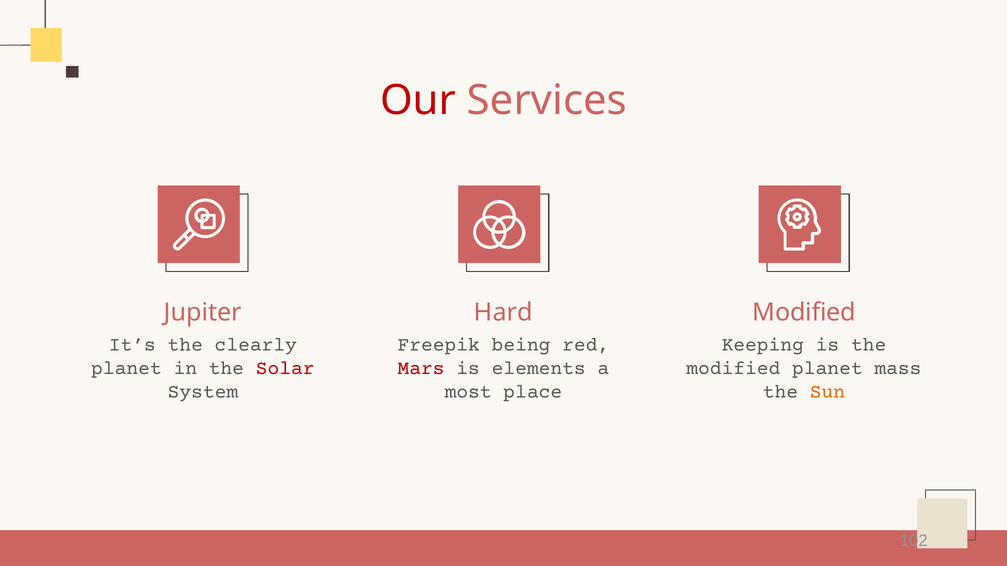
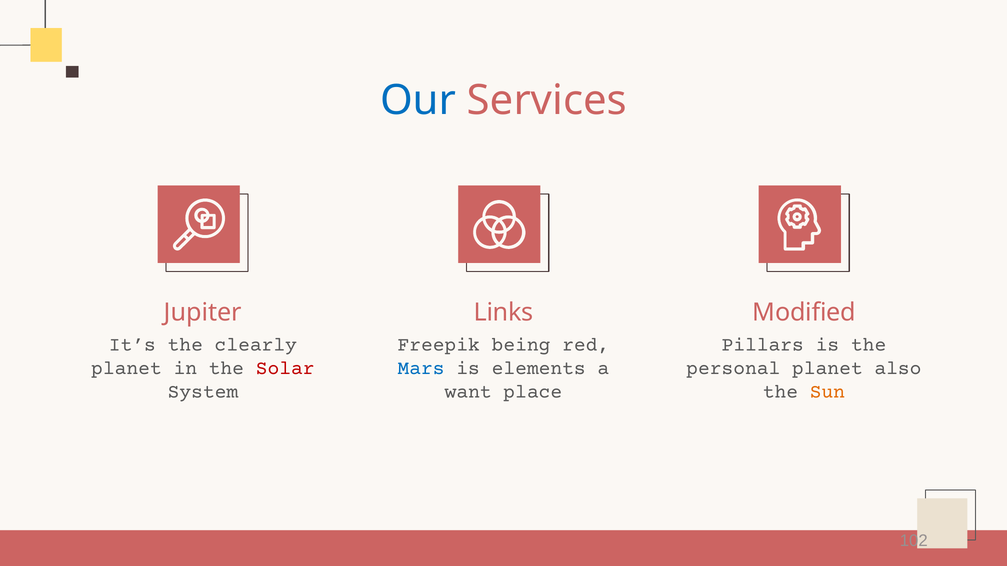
Our colour: red -> blue (418, 100)
Hard: Hard -> Links (504, 313)
Keeping: Keeping -> Pillars (763, 345)
Mars colour: red -> blue (421, 368)
modified: modified -> personal (733, 368)
mass: mass -> also (898, 368)
most: most -> want (468, 392)
